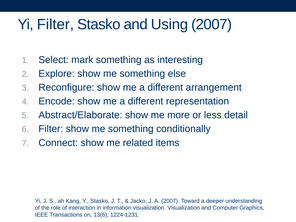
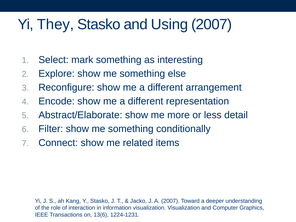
Yi Filter: Filter -> They (55, 24)
